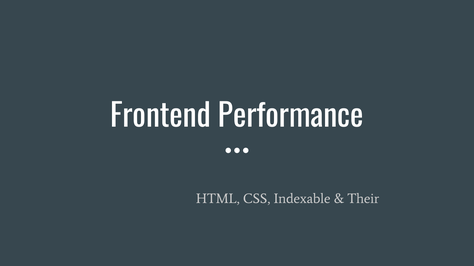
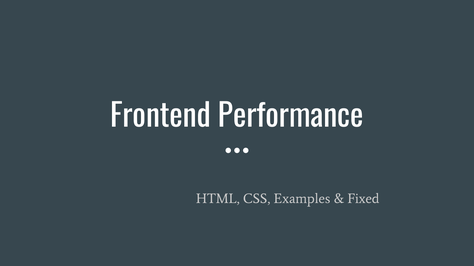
Indexable: Indexable -> Examples (302, 199)
Their: Their -> Fixed (363, 199)
